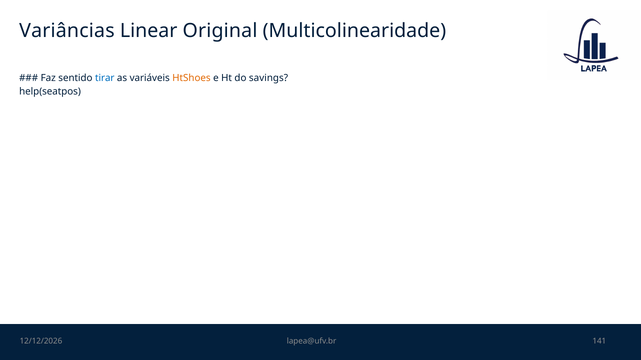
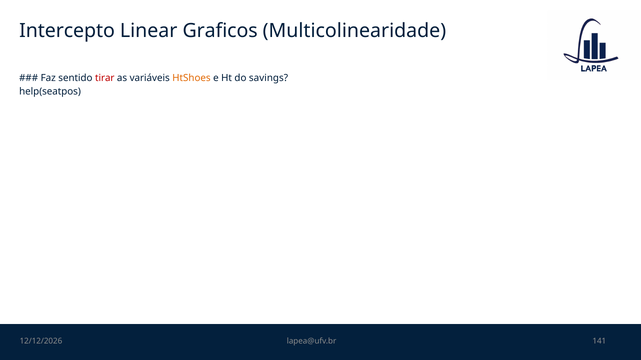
Variâncias: Variâncias -> Intercepto (67, 31)
Original: Original -> Graficos (220, 31)
tirar colour: blue -> red (105, 78)
